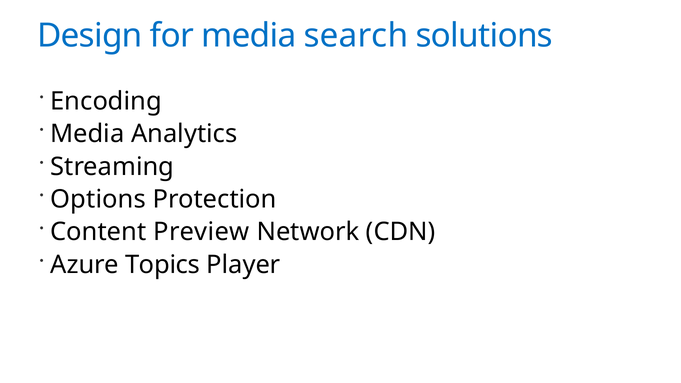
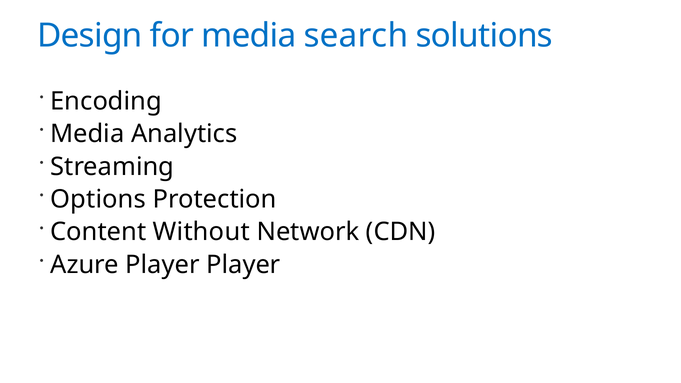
Preview: Preview -> Without (201, 232)
Azure Topics: Topics -> Player (163, 265)
